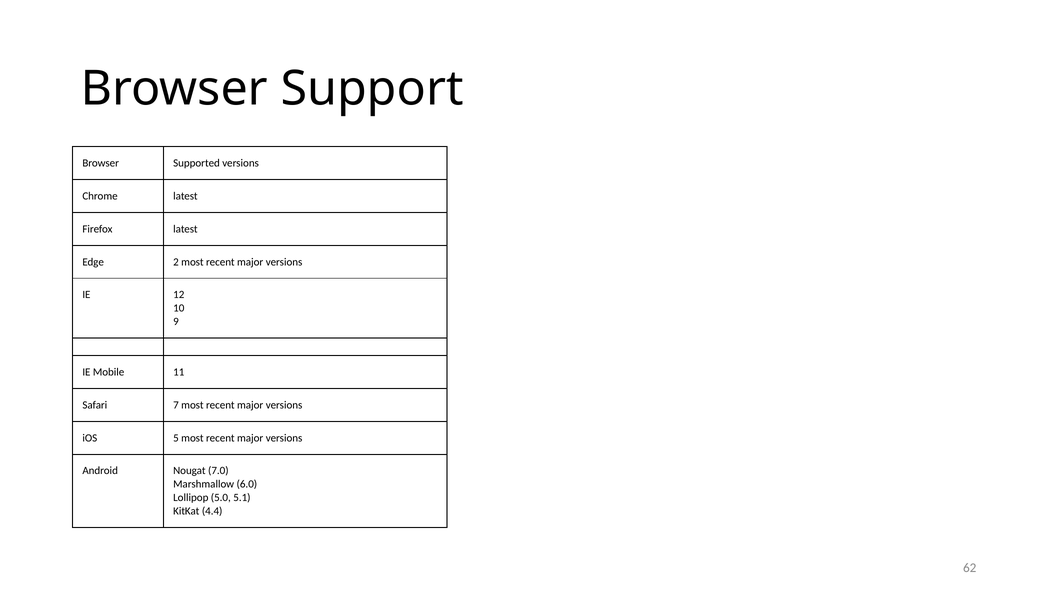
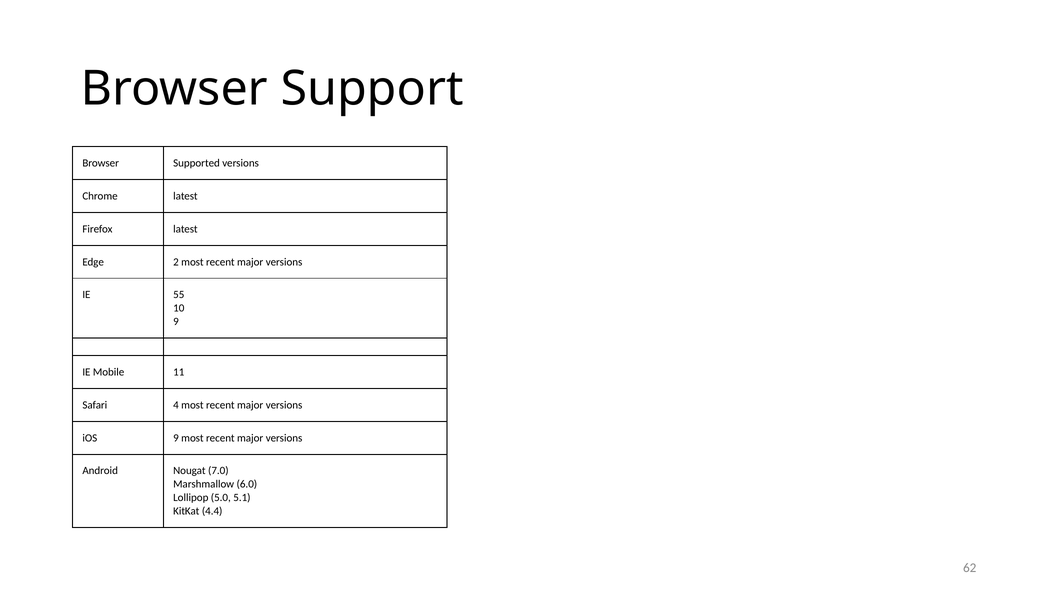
12: 12 -> 55 (179, 295)
7: 7 -> 4 (176, 405)
iOS 5: 5 -> 9 (176, 438)
